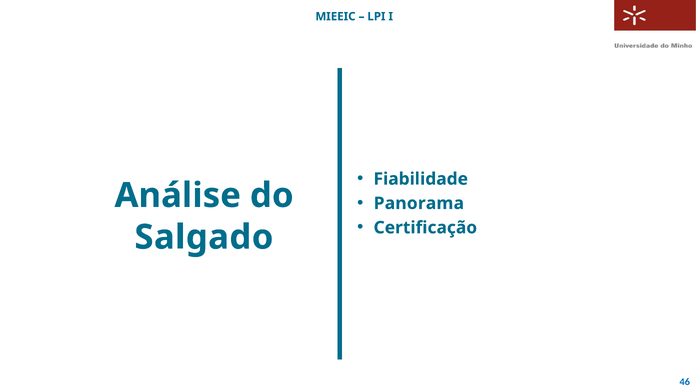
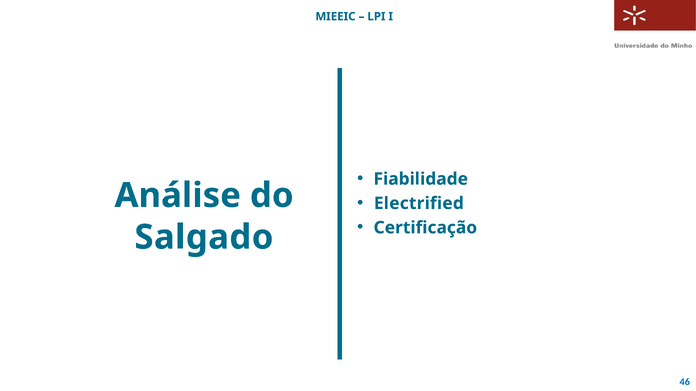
Panorama: Panorama -> Electrified (419, 204)
